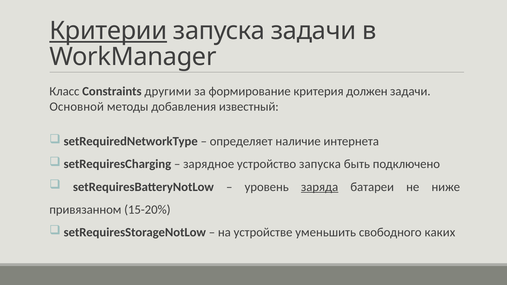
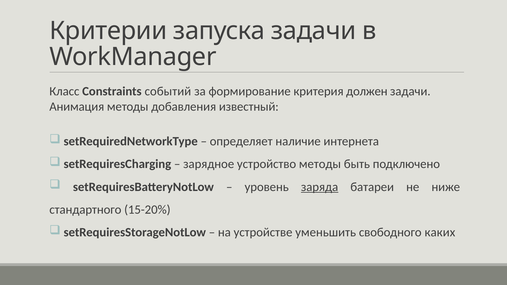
Критерии underline: present -> none (108, 31)
другими: другими -> событий (168, 91)
Основной: Основной -> Анимация (77, 107)
устройство запуска: запуска -> методы (320, 164)
привязанном: привязанном -> стандартного (85, 210)
